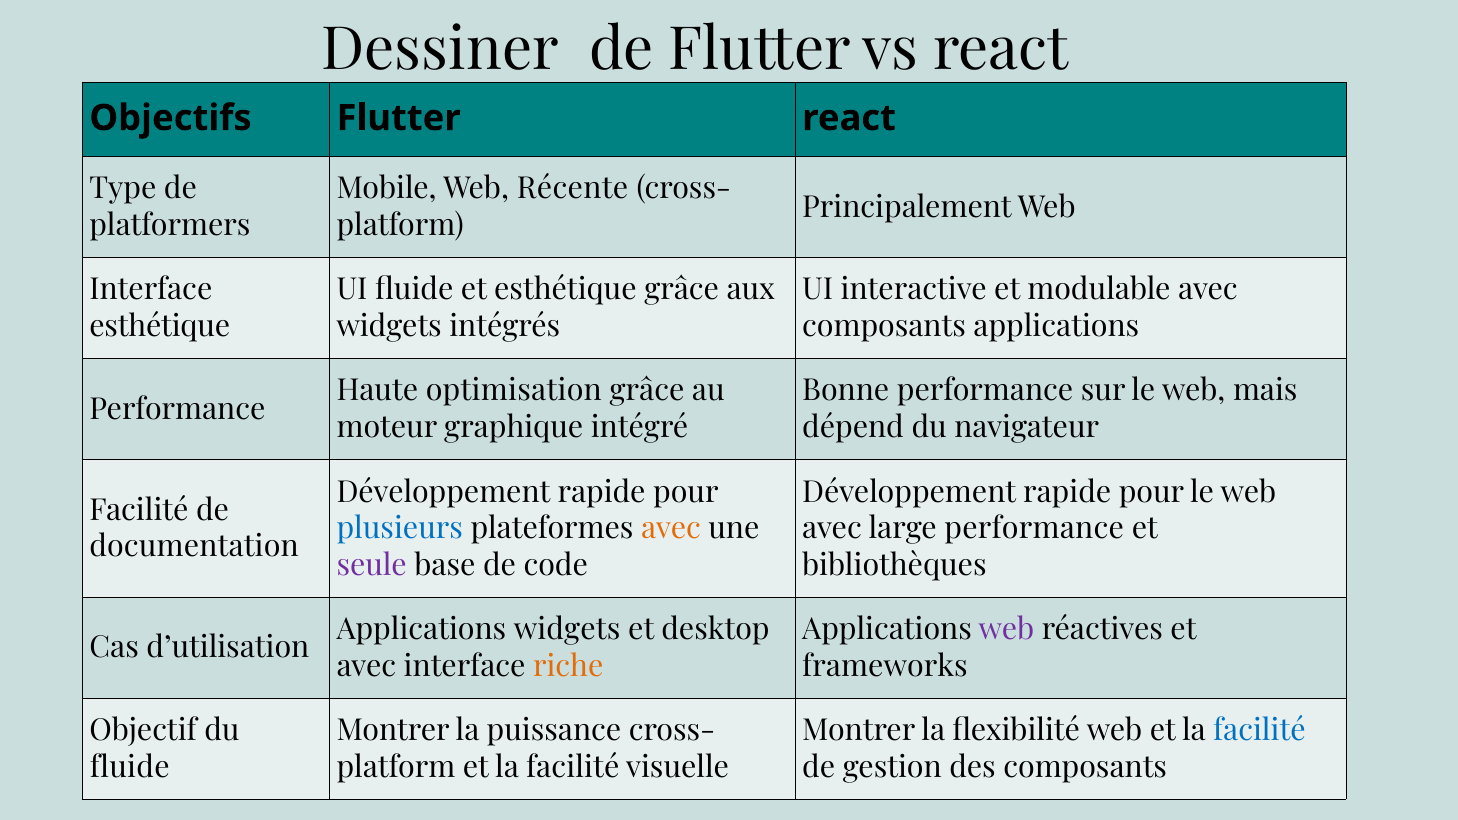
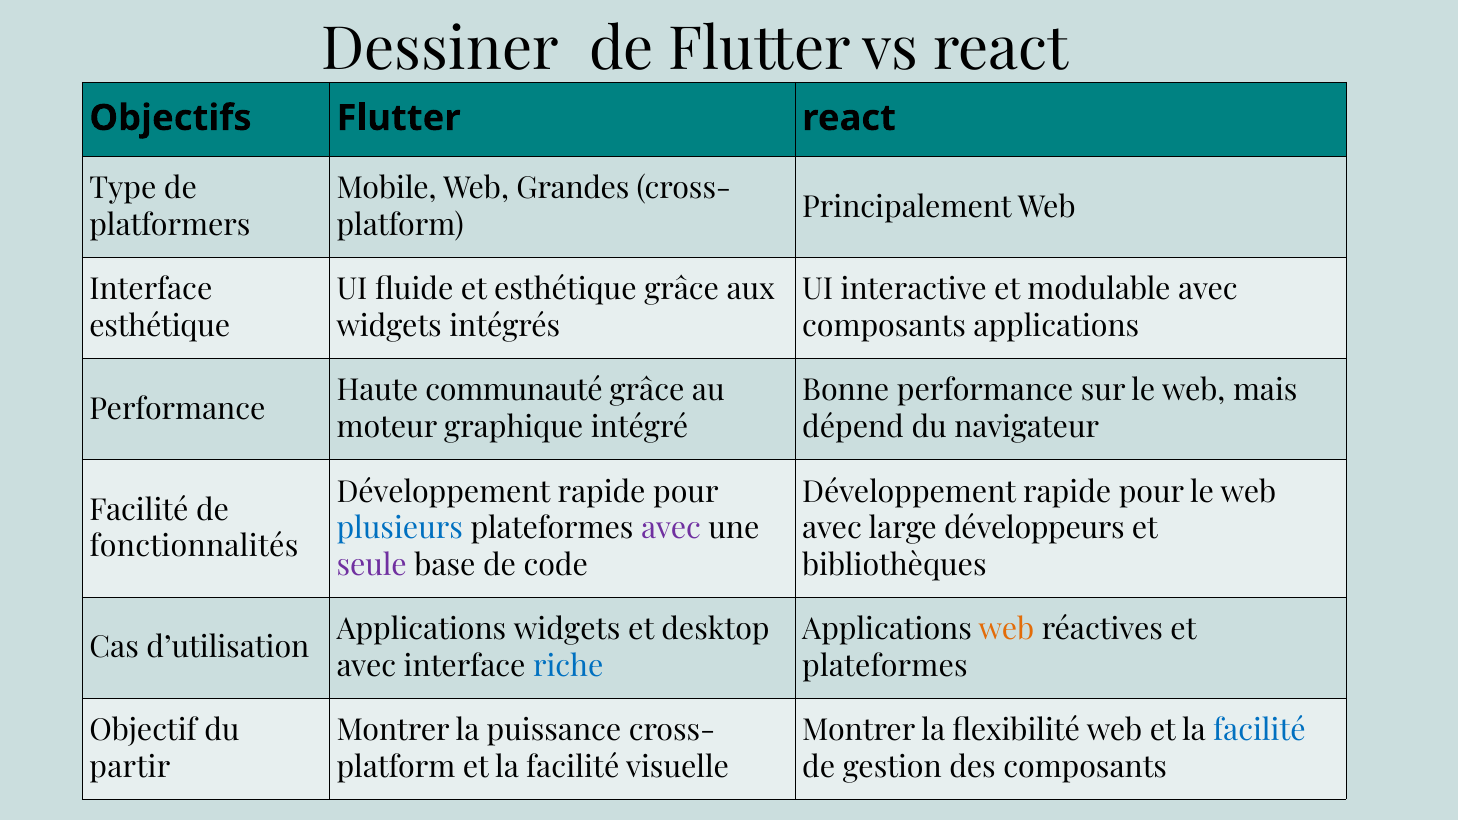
Récente: Récente -> Grandes (573, 189)
optimisation: optimisation -> communauté (514, 391)
avec colour: orange -> purple (671, 529)
large performance: performance -> développeurs (1034, 529)
documentation: documentation -> fonctionnalités (194, 547)
web colour: purple -> orange (1007, 630)
riche colour: orange -> blue (568, 666)
frameworks: frameworks -> plateformes (885, 666)
fluide: fluide -> partir (130, 767)
